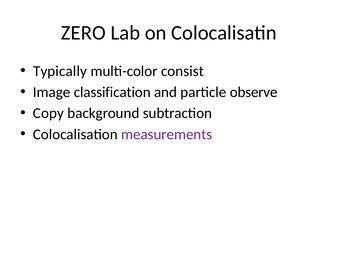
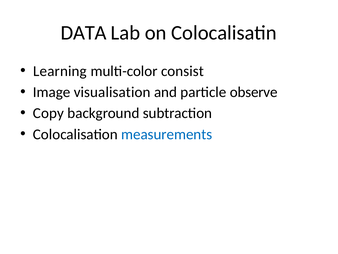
ZERO: ZERO -> DATA (84, 33)
Typically: Typically -> Learning (60, 71)
classification: classification -> visualisation (112, 92)
measurements colour: purple -> blue (167, 134)
